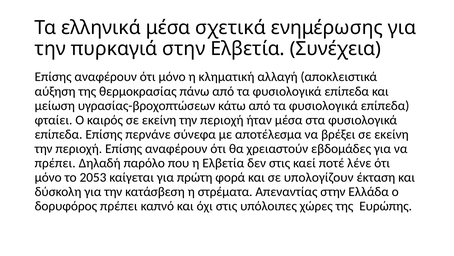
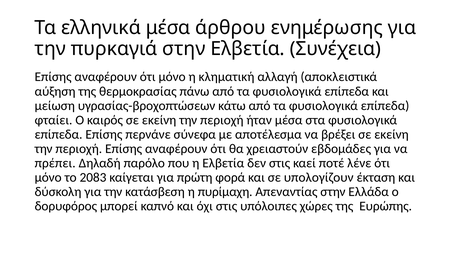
σχετικά: σχετικά -> άρθρου (231, 28)
2053: 2053 -> 2083 (93, 177)
στρέματα: στρέματα -> πυρίμαχη (225, 191)
δορυφόρος πρέπει: πρέπει -> μπορεί (119, 205)
